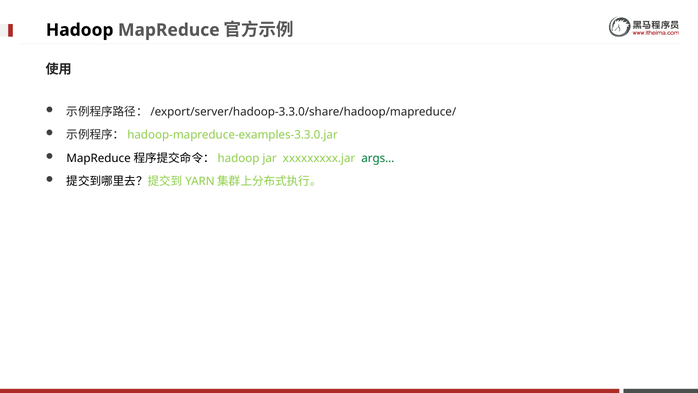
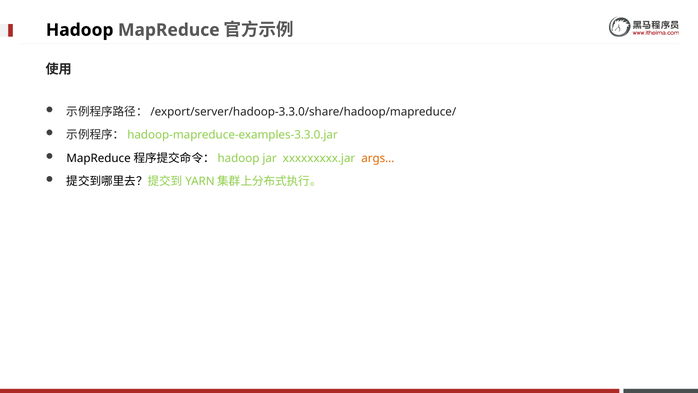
args… colour: green -> orange (378, 158)
